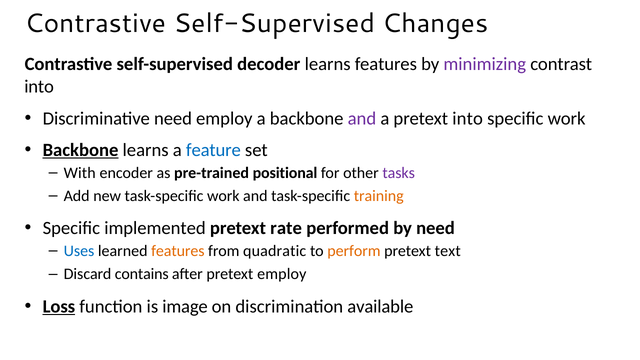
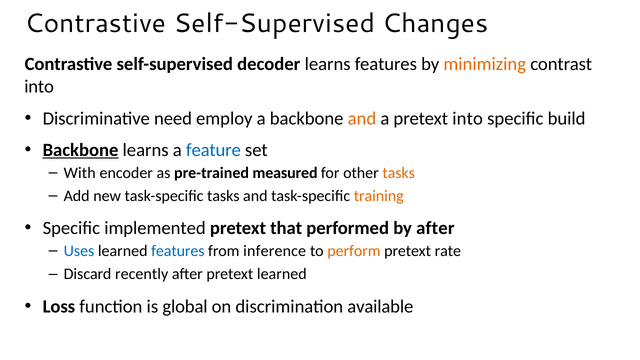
minimizing colour: purple -> orange (485, 64)
and colour: purple -> orange (362, 118)
specific work: work -> build (567, 118)
positional: positional -> measured (285, 173)
tasks colour: purple -> orange (399, 173)
task-specific work: work -> tasks (223, 196)
rate: rate -> that (286, 228)
by need: need -> after (435, 228)
features colour: orange -> blue (178, 251)
quadratic: quadratic -> inference (275, 251)
text: text -> rate (448, 251)
contains: contains -> recently (142, 274)
pretext employ: employ -> learned (282, 274)
Loss underline: present -> none (59, 306)
image: image -> global (185, 306)
